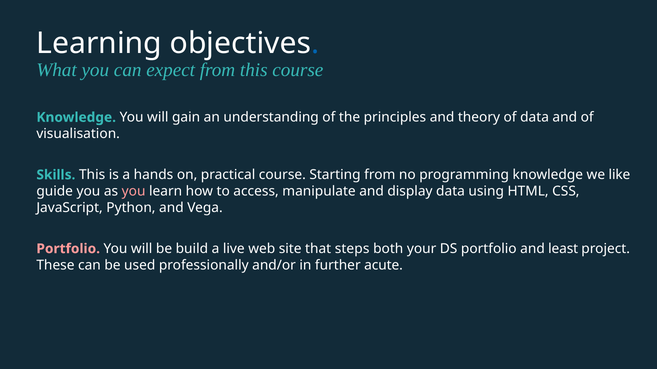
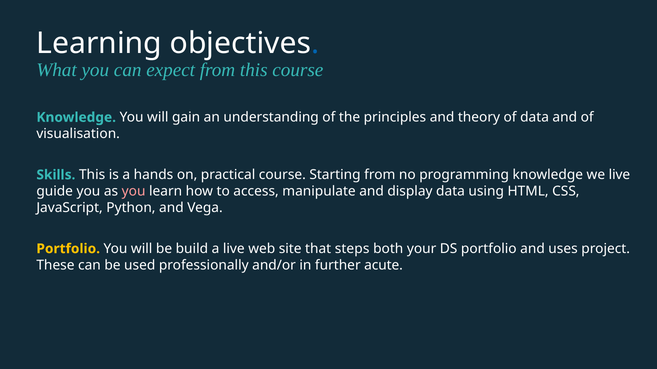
we like: like -> live (619, 175)
Portfolio colour: pink -> yellow (68, 249)
least: least -> uses (563, 249)
